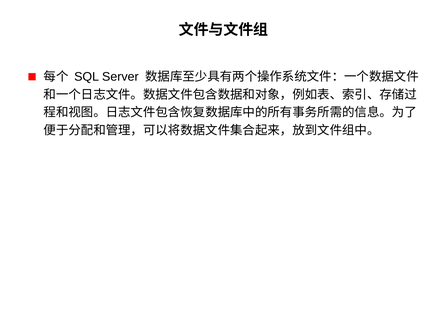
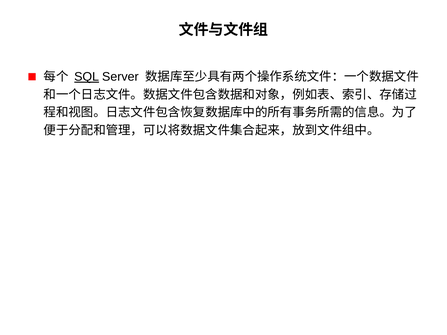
SQL underline: none -> present (87, 77)
